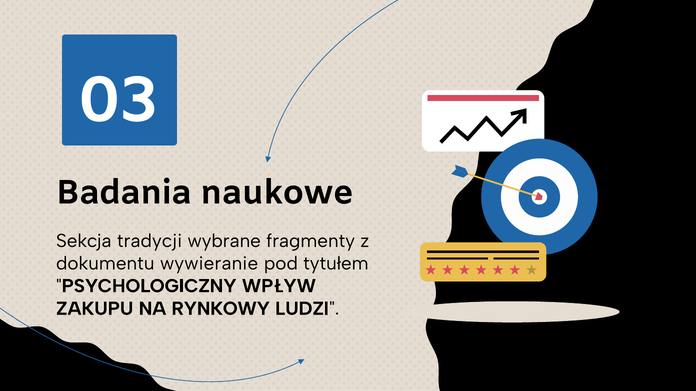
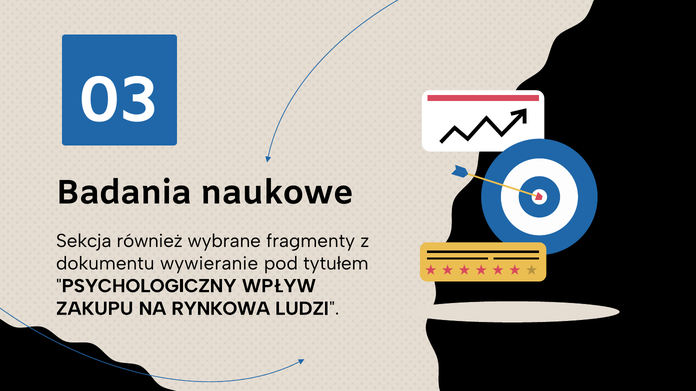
tradycji: tradycji -> również (150, 241)
RYNKOWY: RYNKOWY -> RYNKOWA (221, 309)
